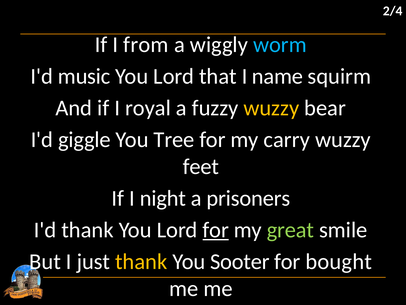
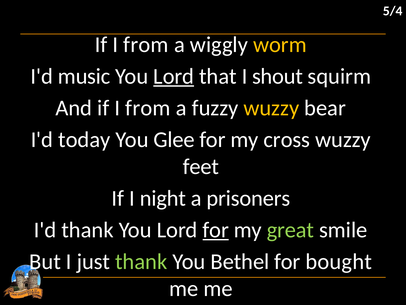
2/4: 2/4 -> 5/4 (393, 11)
worm colour: light blue -> yellow (280, 45)
Lord underline: none -> present (174, 76)
name: name -> shout (278, 76)
And if I royal: royal -> from (148, 108)
giggle: giggle -> today (84, 139)
Tree: Tree -> Glee (174, 139)
carry: carry -> cross (287, 139)
thank colour: yellow -> light green (141, 261)
Sooter: Sooter -> Bethel (240, 261)
